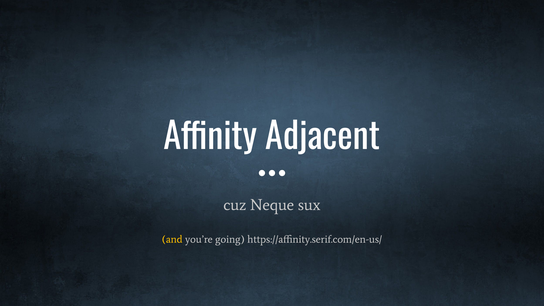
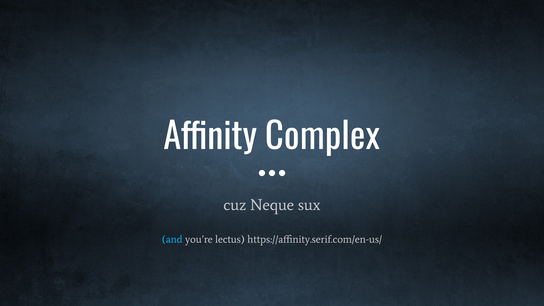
Adjacent: Adjacent -> Complex (323, 137)
and colour: yellow -> light blue (172, 239)
going: going -> lectus (230, 239)
